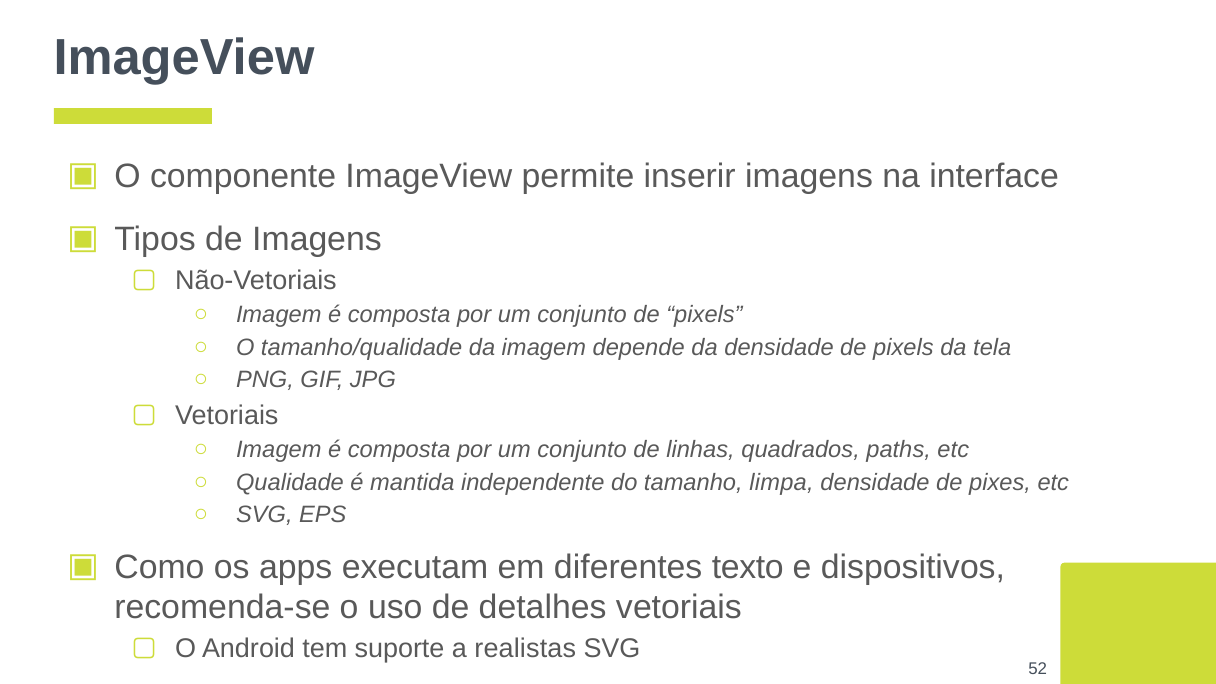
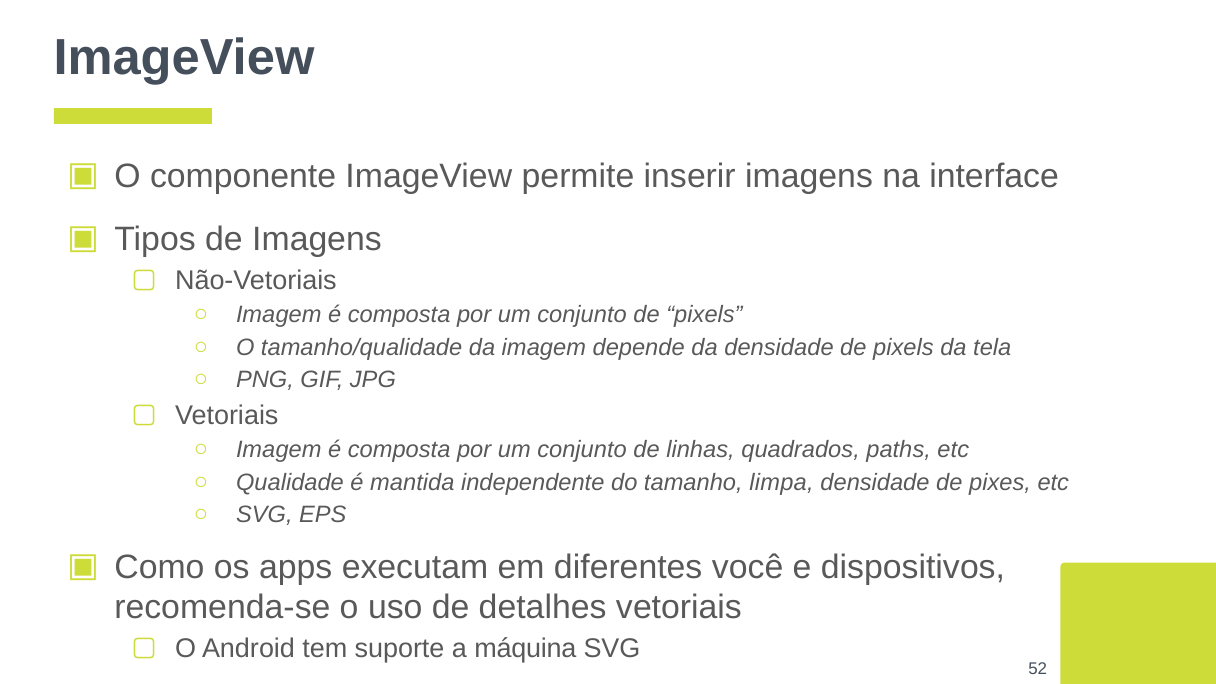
texto: texto -> você (748, 567)
realistas: realistas -> máquina (525, 649)
